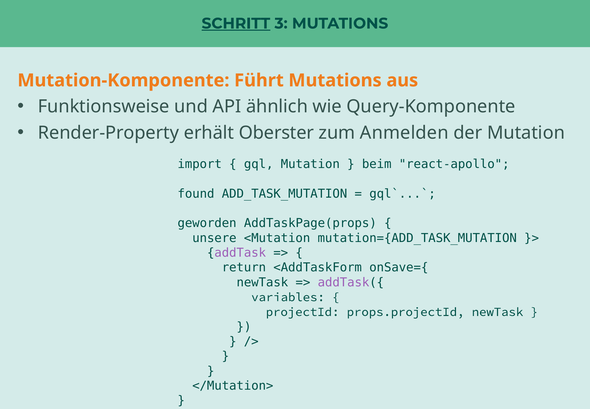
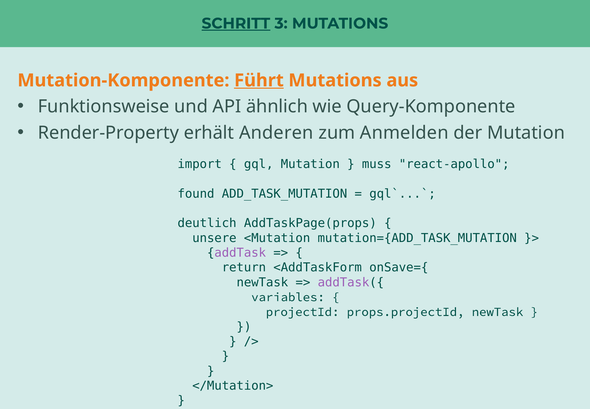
Führt underline: none -> present (259, 80)
Oberster: Oberster -> Anderen (276, 133)
beim: beim -> muss (377, 164)
geworden: geworden -> deutlich (207, 223)
